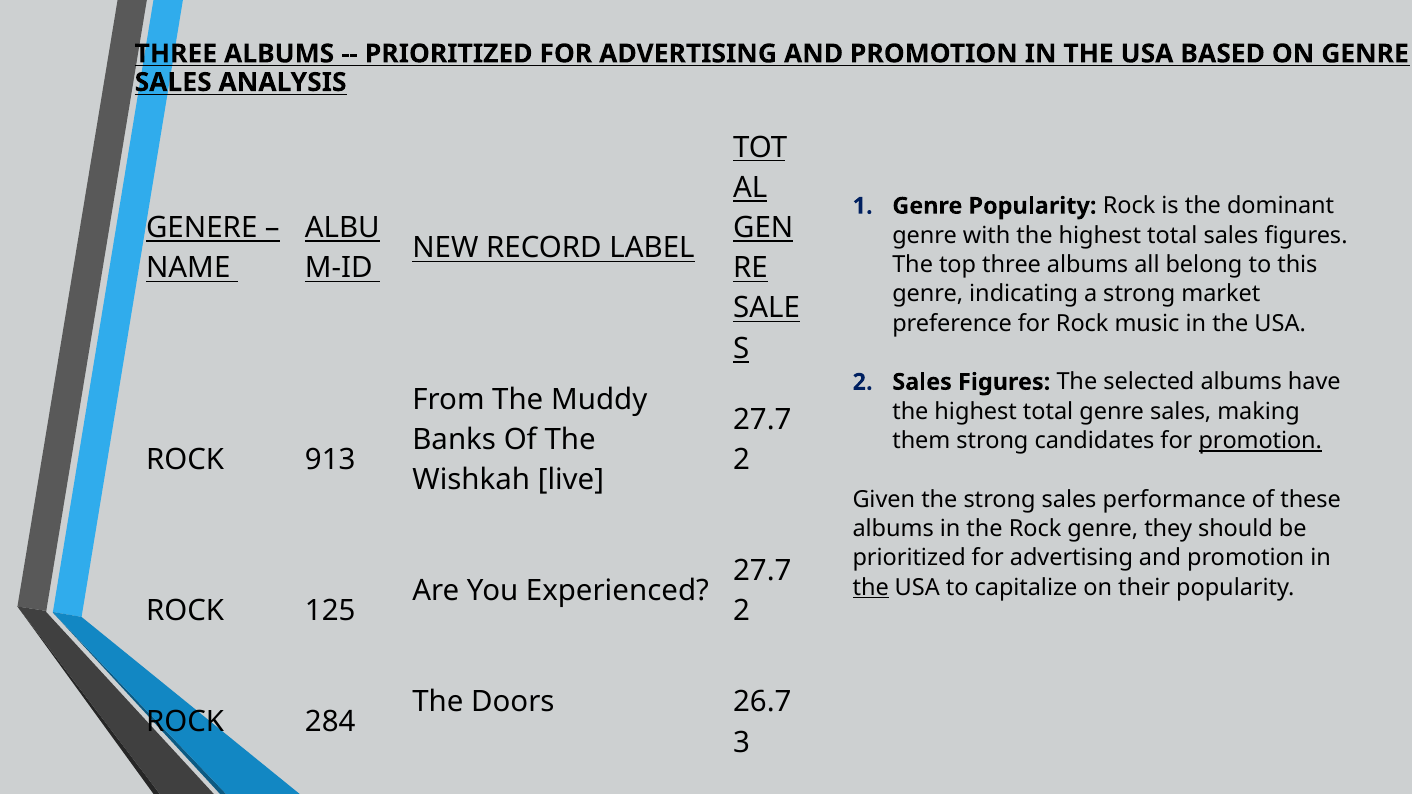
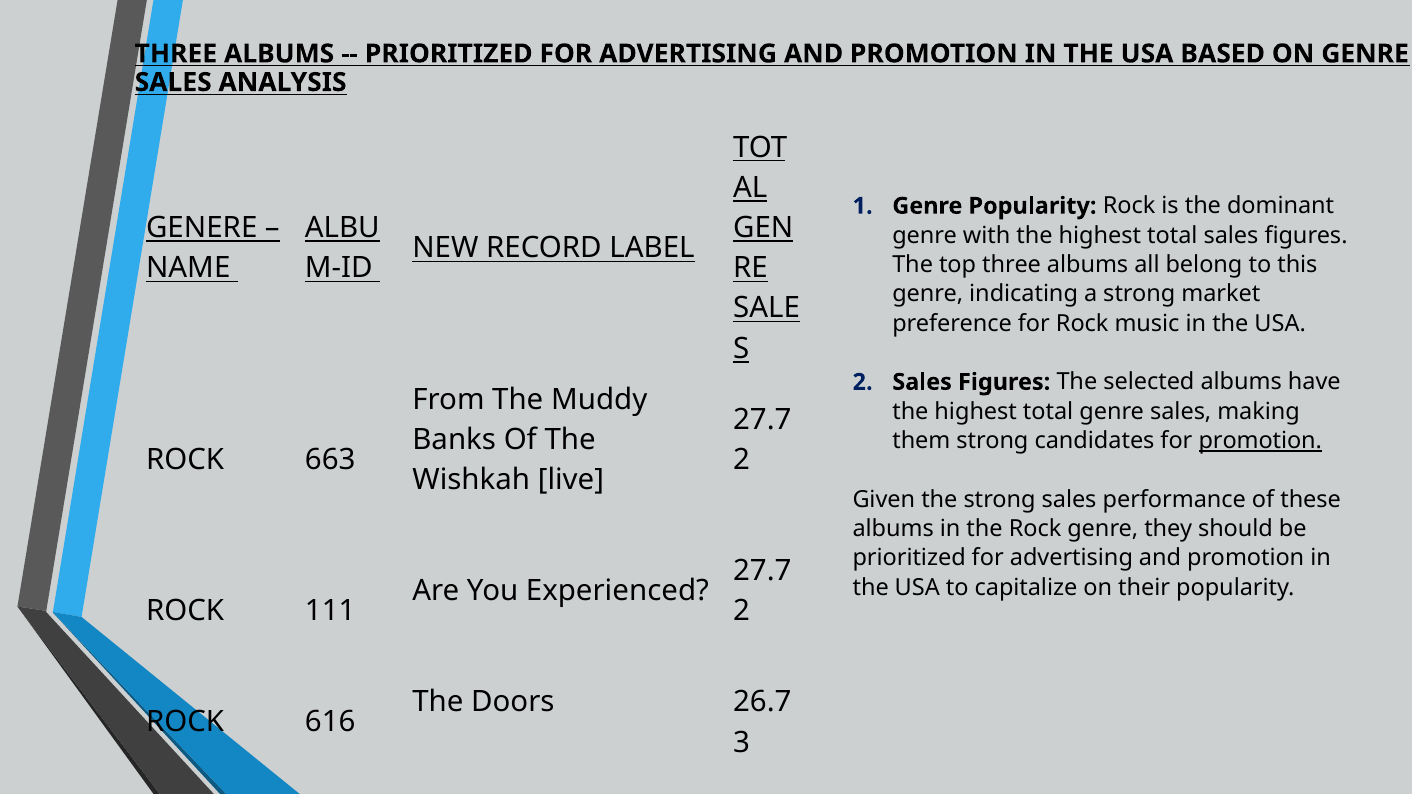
913: 913 -> 663 (330, 460)
the underline: present -> none (871, 588)
125: 125 -> 111 (330, 611)
284: 284 -> 616 (330, 722)
